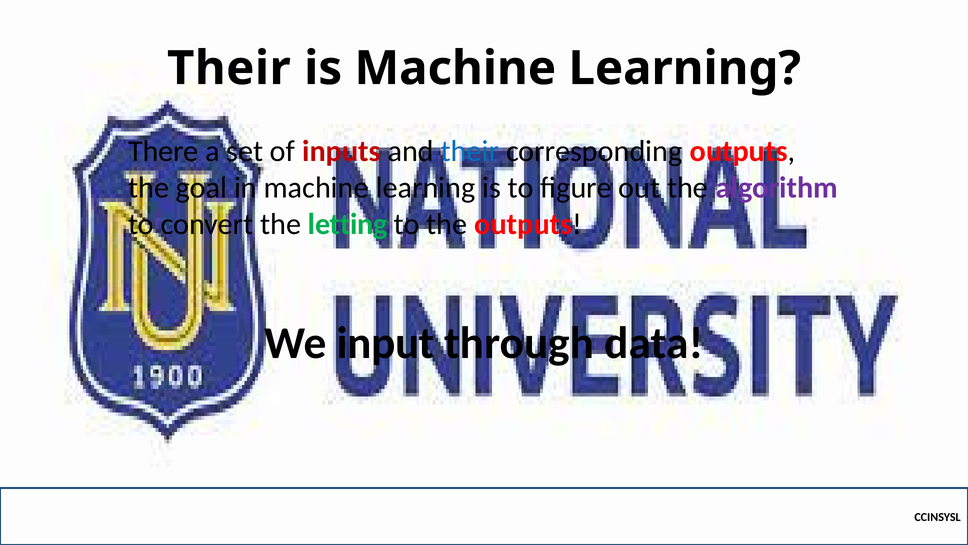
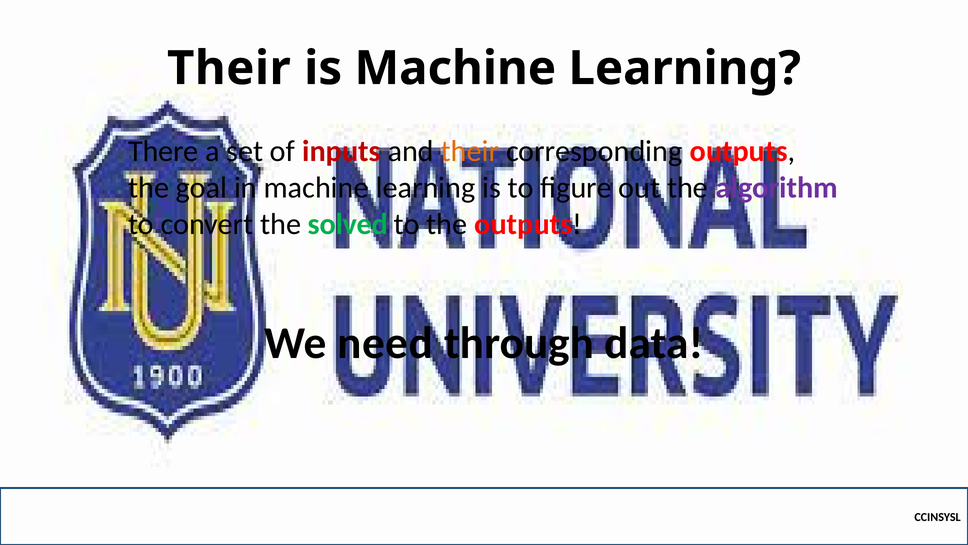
their colour: blue -> orange (470, 151)
letting: letting -> solved (348, 224)
input: input -> need (385, 343)
